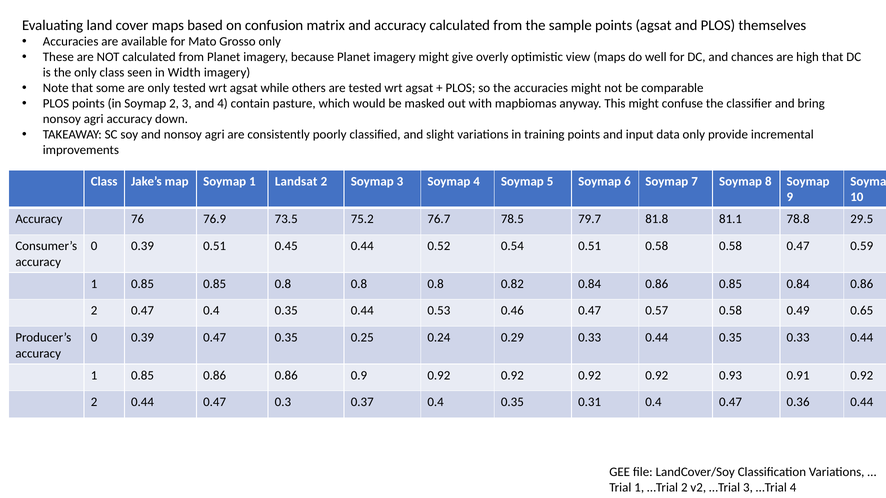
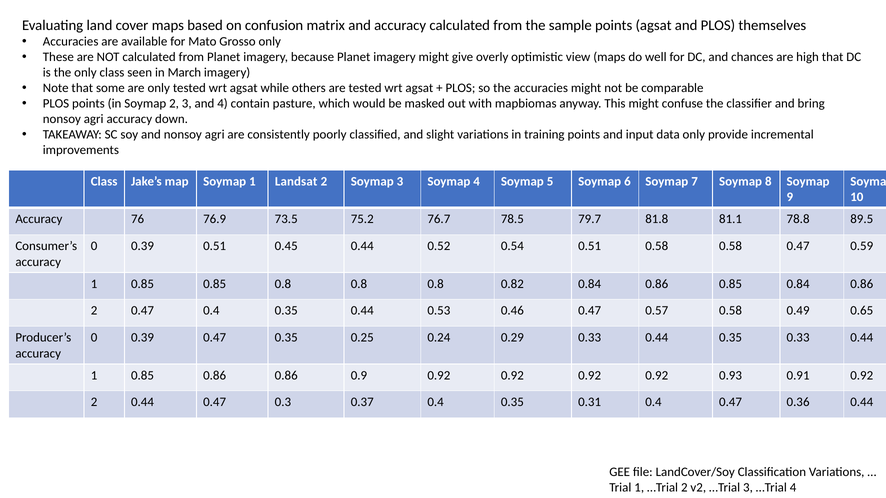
Width: Width -> March (184, 73)
29.5: 29.5 -> 89.5 (862, 219)
